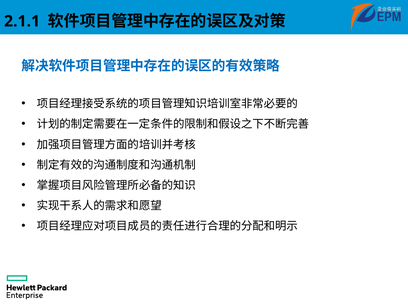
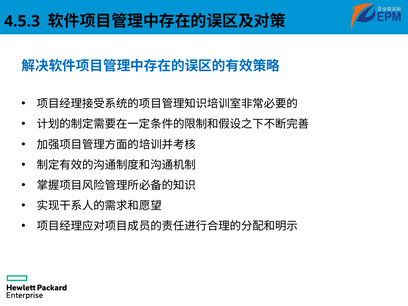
2.1.1: 2.1.1 -> 4.5.3 (22, 21)
